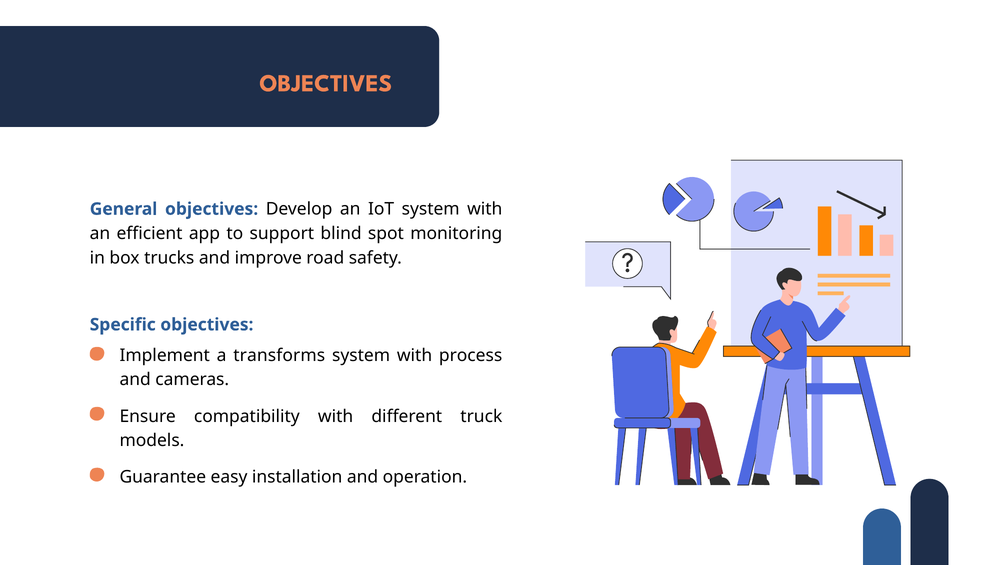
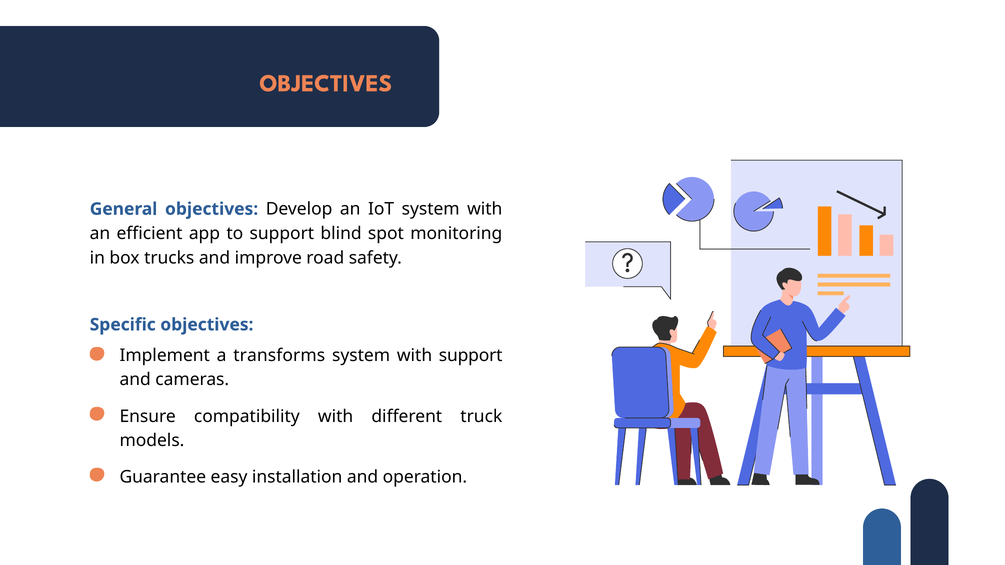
with process: process -> support (471, 356)
